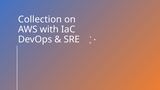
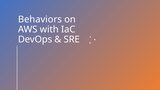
Collection: Collection -> Behaviors (40, 19)
